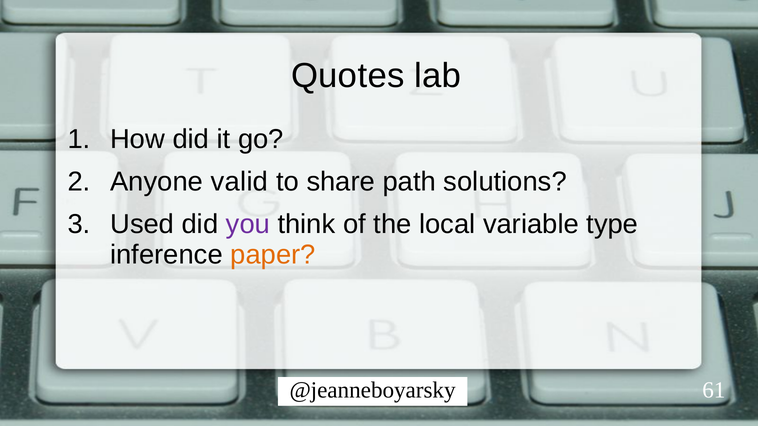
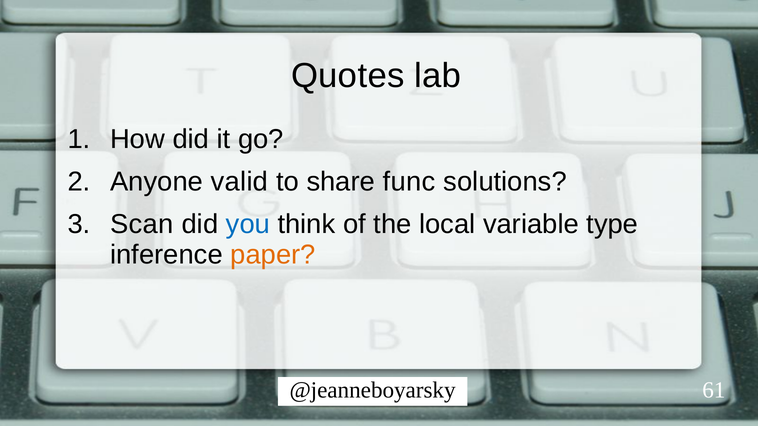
path: path -> func (409, 182)
Used: Used -> Scan (142, 224)
you colour: purple -> blue (248, 224)
